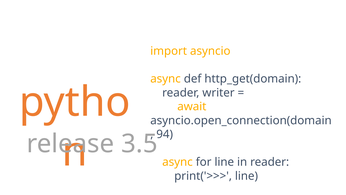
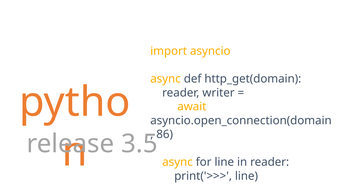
94: 94 -> 86 (165, 134)
